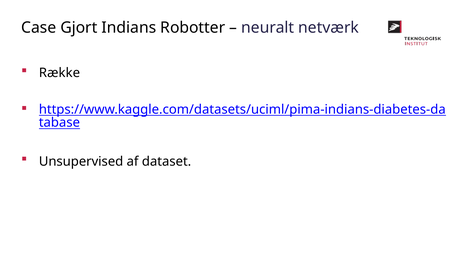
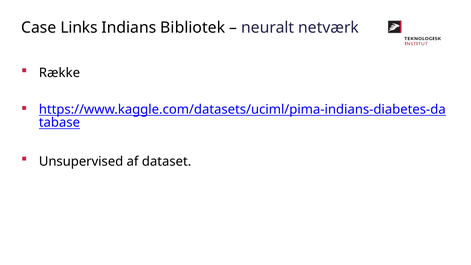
Gjort: Gjort -> Links (79, 28)
Robotter: Robotter -> Bibliotek (193, 28)
